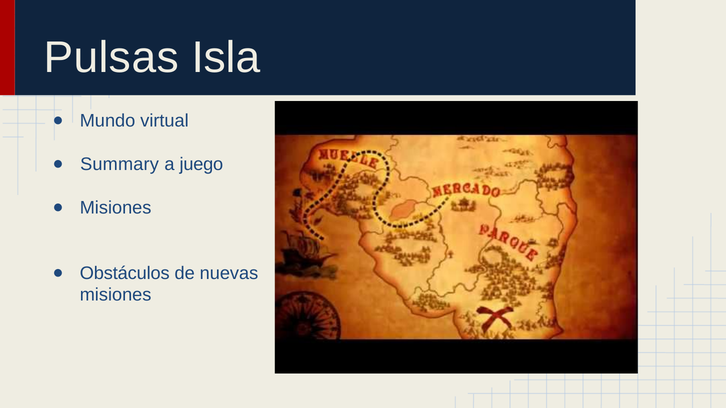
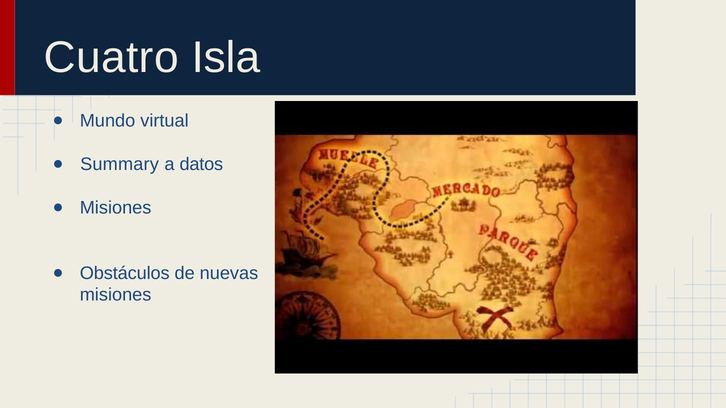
Pulsas: Pulsas -> Cuatro (111, 58)
juego: juego -> datos (201, 164)
